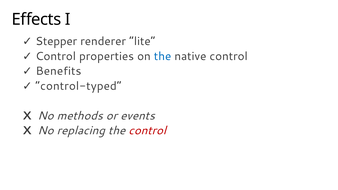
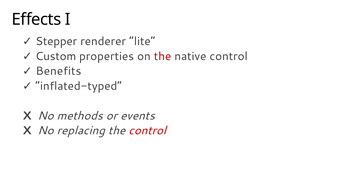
Control: Control -> Custom (56, 56)
the colour: blue -> red (163, 56)
control-typed: control-typed -> inflated-typed (81, 86)
